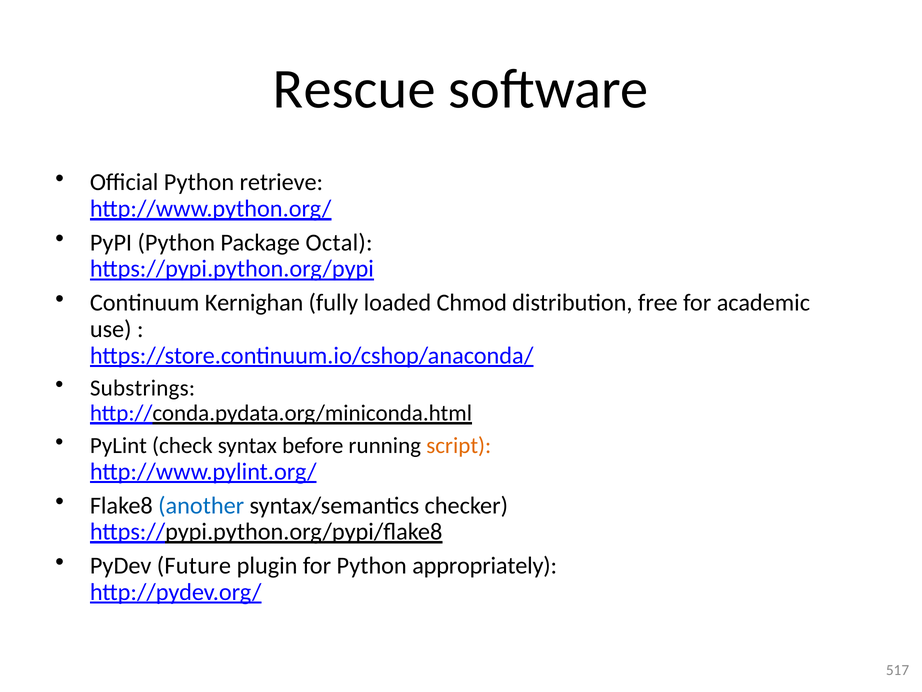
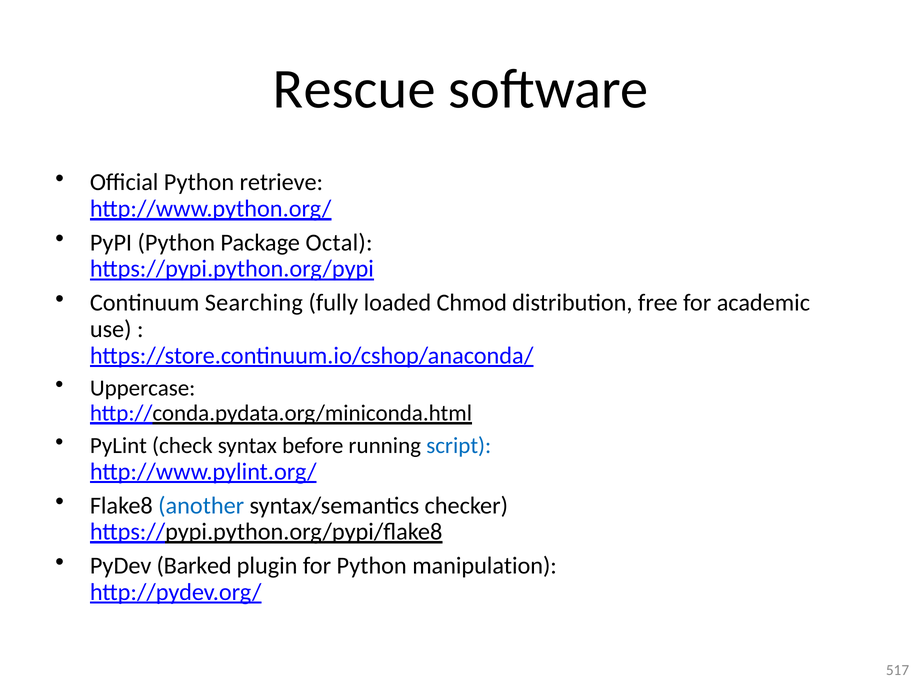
Kernighan: Kernighan -> Searching (254, 303)
Substrings: Substrings -> Uppercase (143, 388)
script colour: orange -> blue (459, 445)
Future: Future -> Barked (194, 565)
appropriately: appropriately -> manipulation (485, 565)
